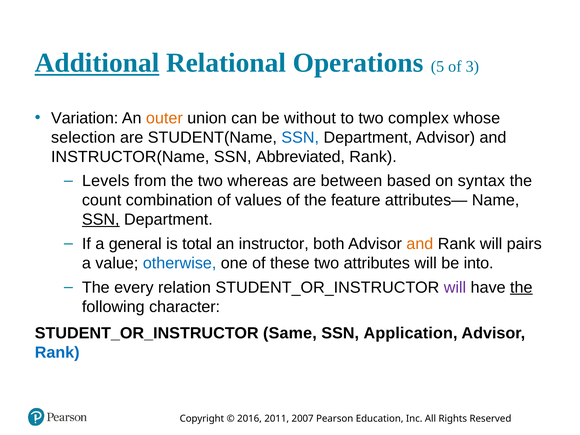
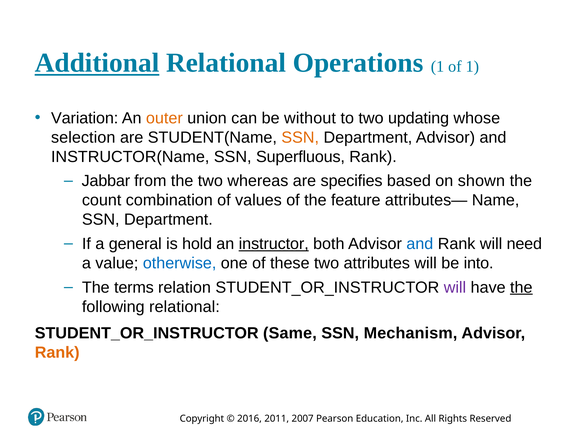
Operations 5: 5 -> 1 (437, 67)
of 3: 3 -> 1 (472, 67)
complex: complex -> updating (419, 118)
SSN colour: blue -> orange (300, 137)
Abbreviated: Abbreviated -> Superfluous (300, 157)
Levels: Levels -> Jabbar (106, 181)
between: between -> specifies (352, 181)
syntax: syntax -> shown (481, 181)
SSN underline: present -> none (101, 220)
total: total -> hold (197, 244)
instructor underline: none -> present (274, 244)
and colour: orange -> blue (420, 244)
pairs: pairs -> need (524, 244)
every: every -> terms (134, 287)
following character: character -> relational (185, 307)
Application: Application -> Mechanism (411, 333)
Rank colour: blue -> orange (57, 353)
